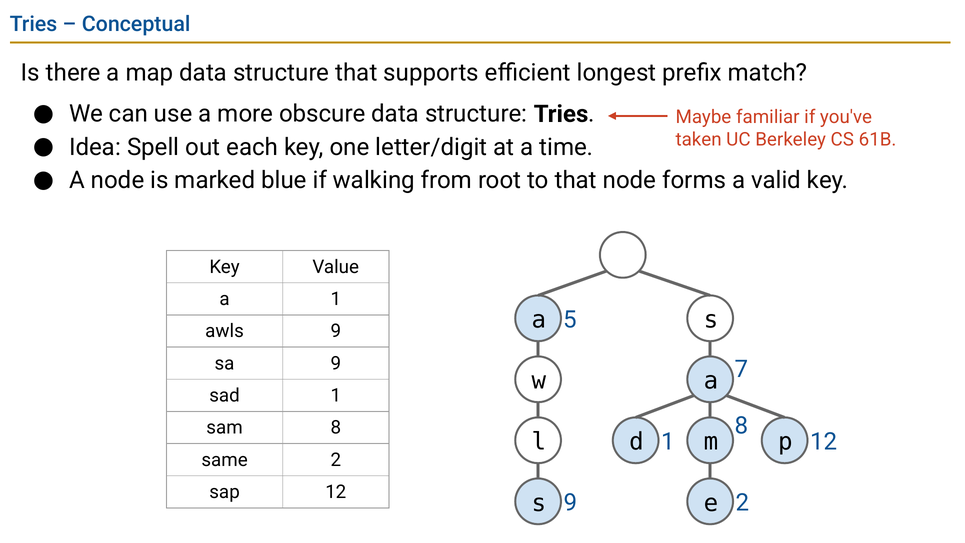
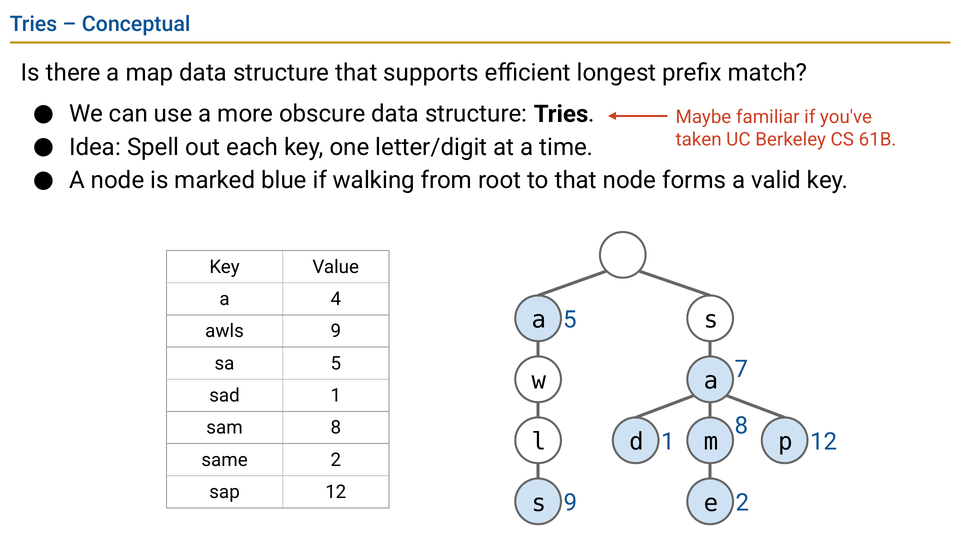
a 1: 1 -> 4 (336, 299)
sa 9: 9 -> 5 (336, 363)
